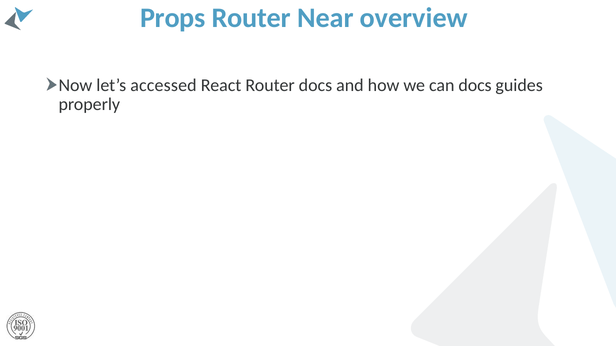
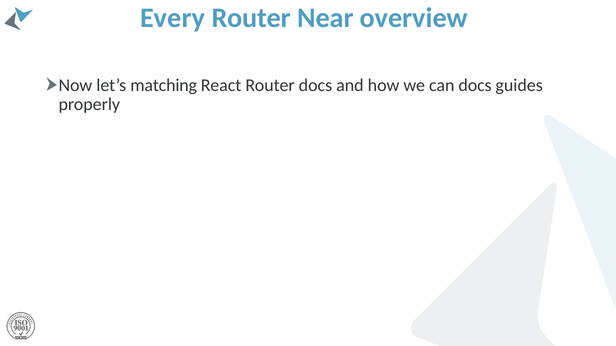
Props: Props -> Every (173, 18)
accessed: accessed -> matching (164, 85)
